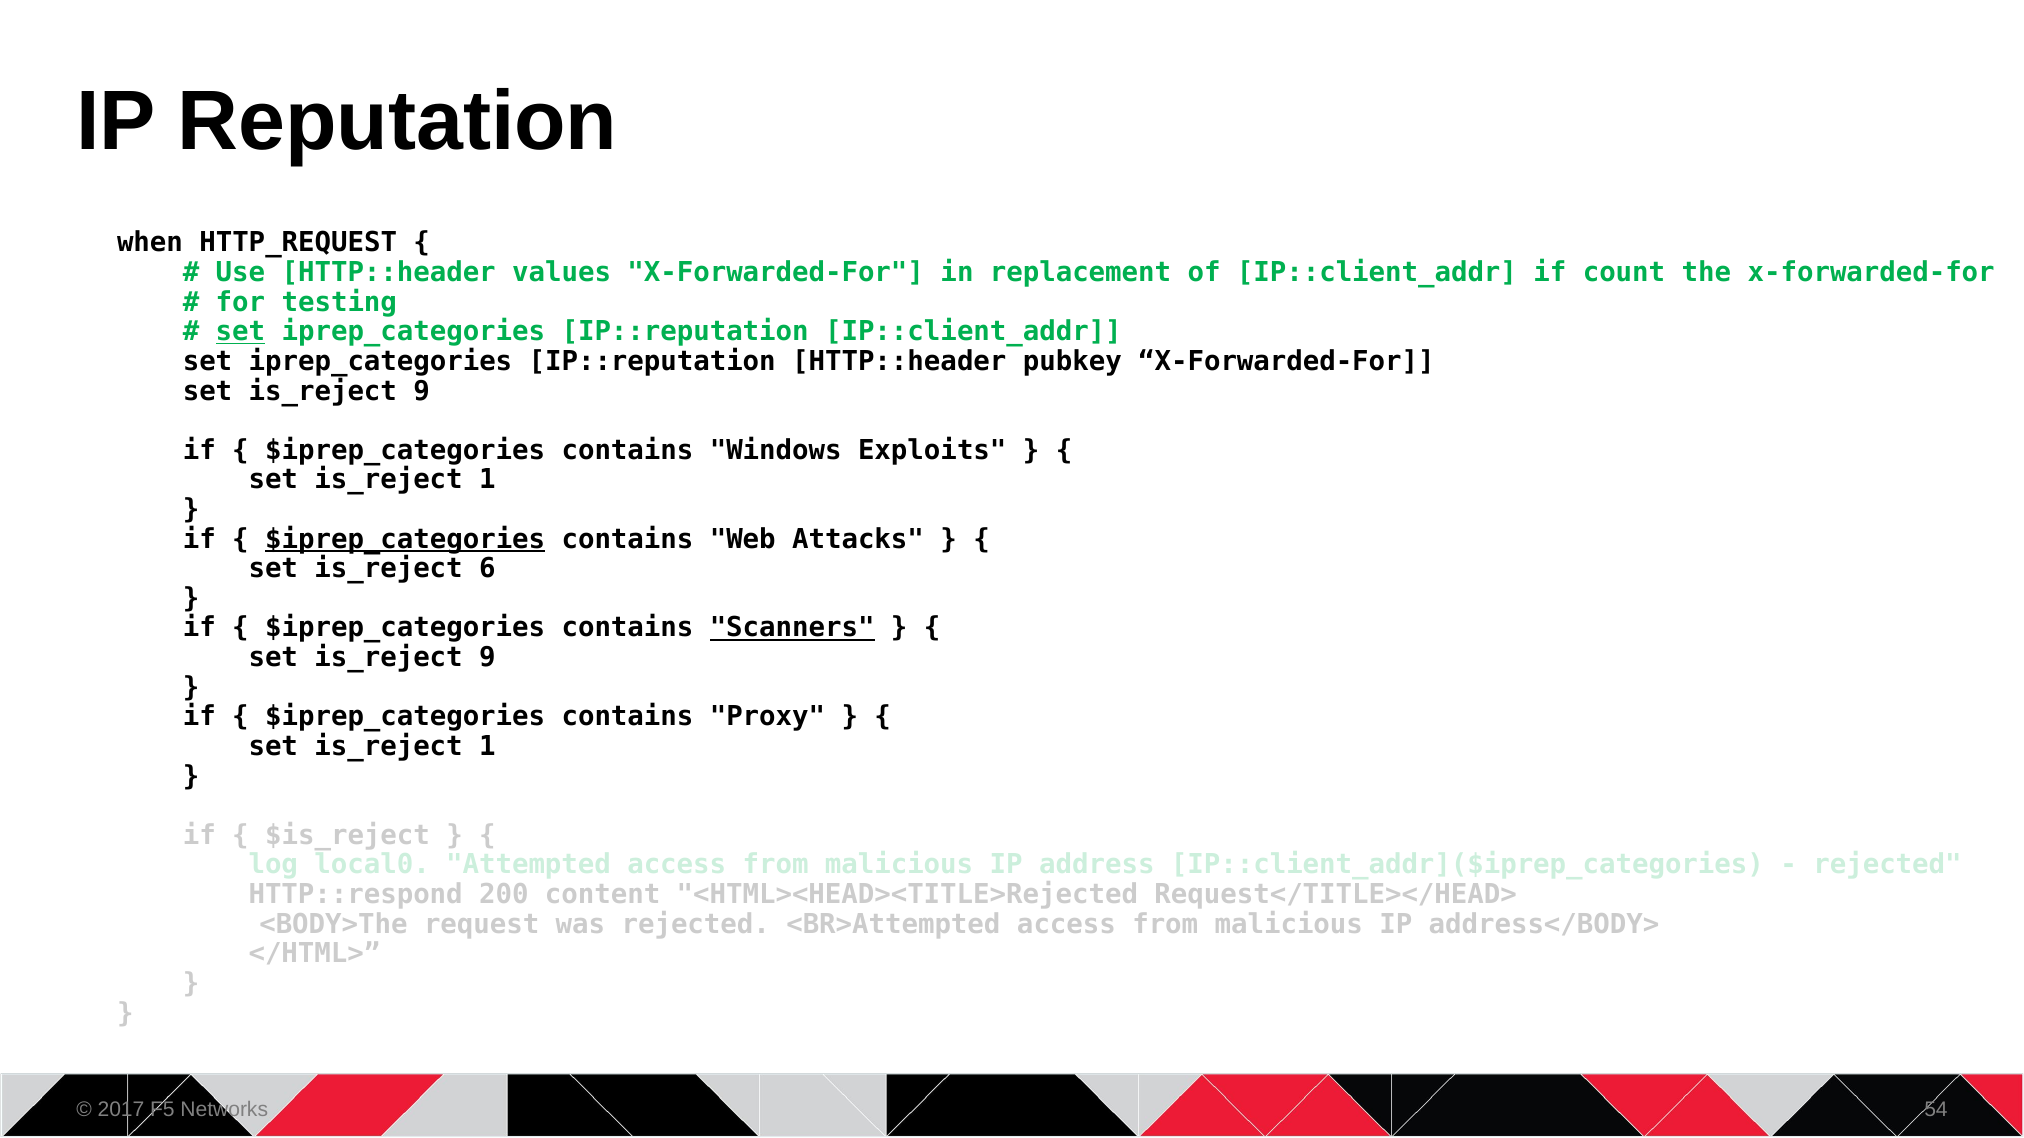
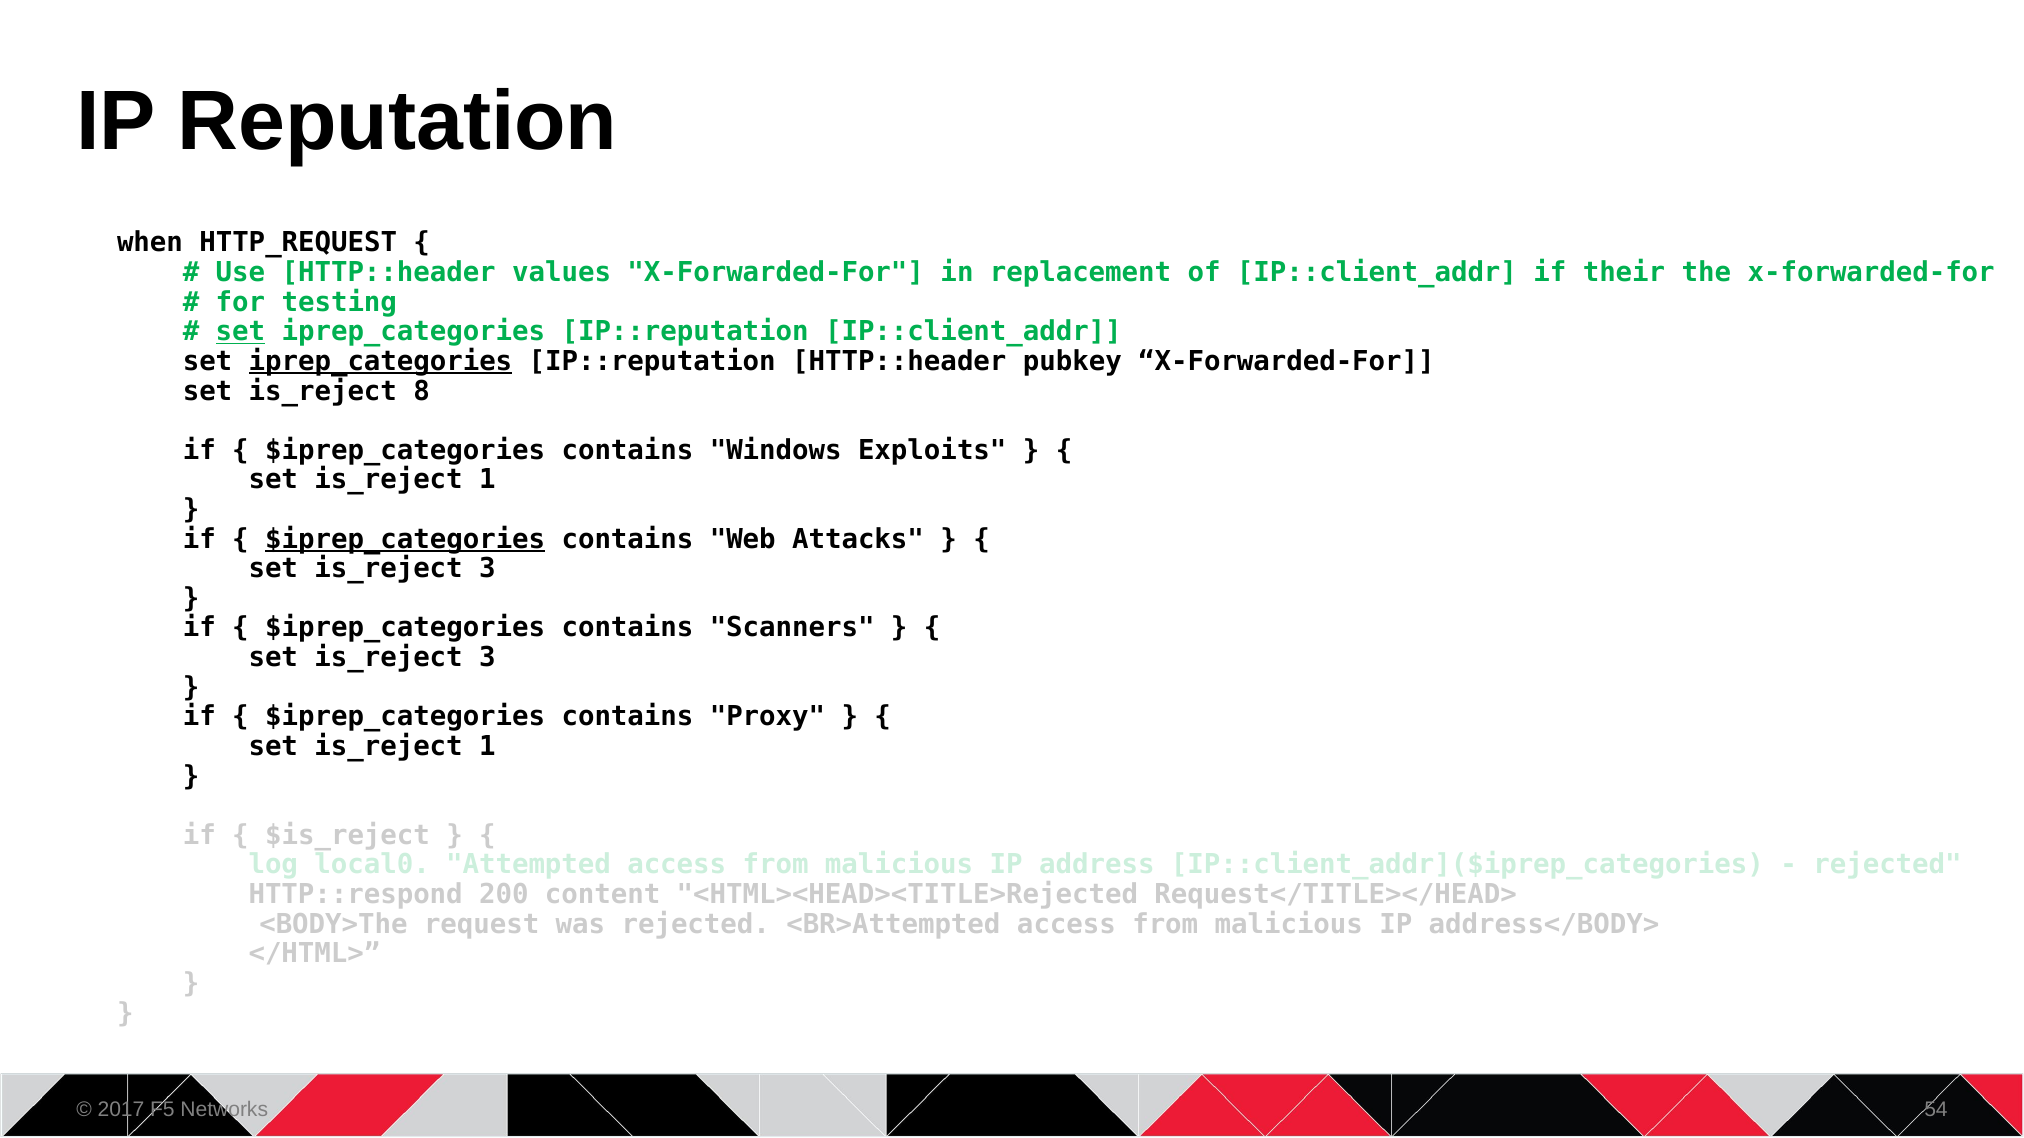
count: count -> their (1624, 273)
iprep_categories underline: none -> present (380, 361)
9: 9 -> 8 (422, 391)
6: 6 -> 3 (487, 569)
Scanners underline: present -> none (792, 628)
9: 9 -> 3 (487, 658)
